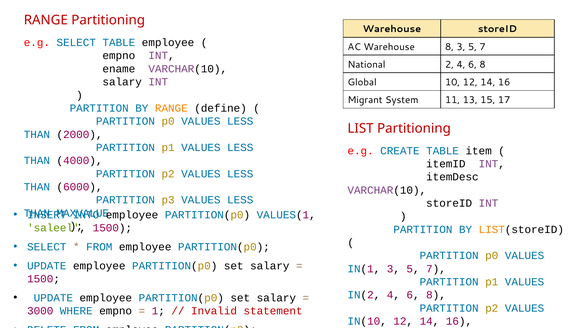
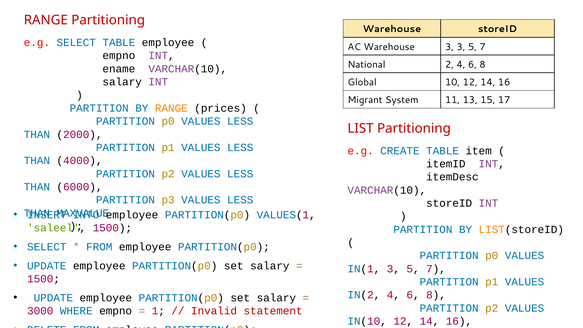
Warehouse 8: 8 -> 3 (449, 47)
define: define -> prices (221, 108)
